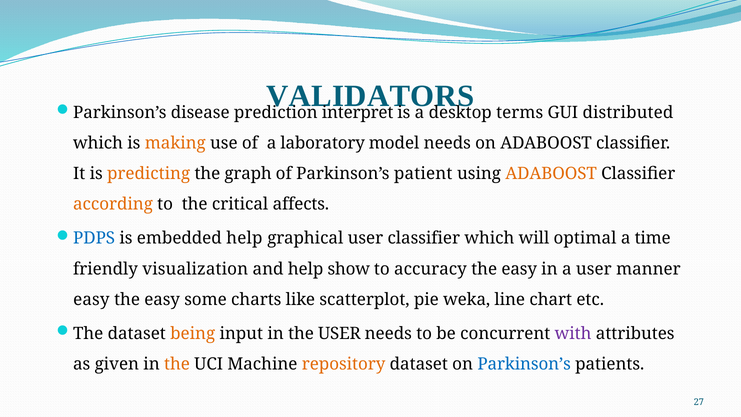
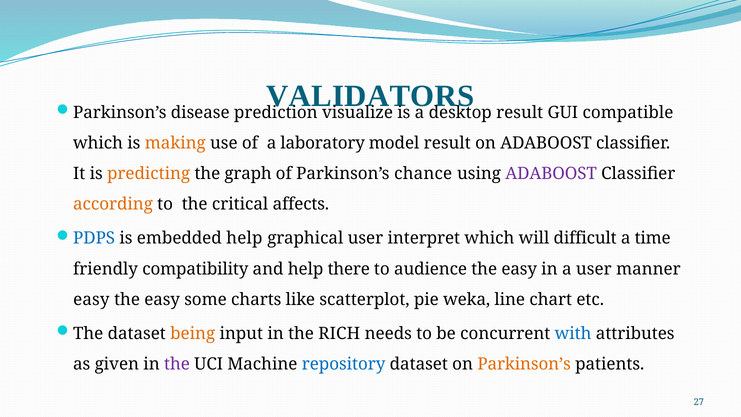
interpret: interpret -> visualize (358, 112)
desktop terms: terms -> result (520, 112)
distributed: distributed -> compatible (628, 112)
model needs: needs -> result (447, 143)
patient: patient -> chance (423, 173)
ADABOOST colour: orange -> purple (551, 173)
user classifier: classifier -> interpret (424, 238)
optimal: optimal -> difficult (585, 238)
visualization: visualization -> compatibility (195, 269)
show: show -> there (349, 269)
accuracy: accuracy -> audience (431, 269)
the USER: USER -> RICH (339, 334)
with colour: purple -> blue (573, 334)
the colour: orange -> purple (177, 364)
repository colour: orange -> blue (344, 364)
Parkinson’s colour: blue -> orange (524, 364)
